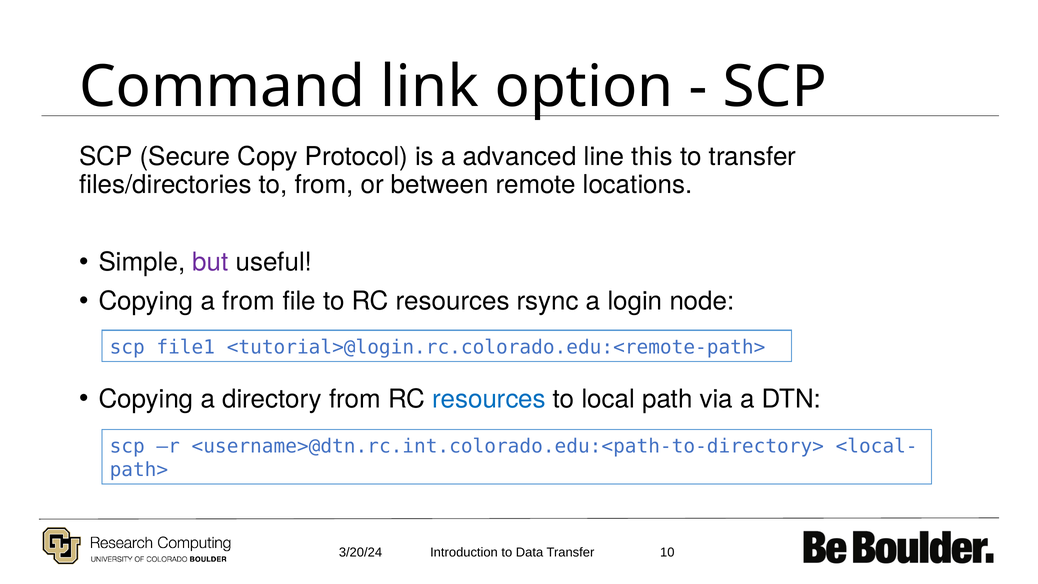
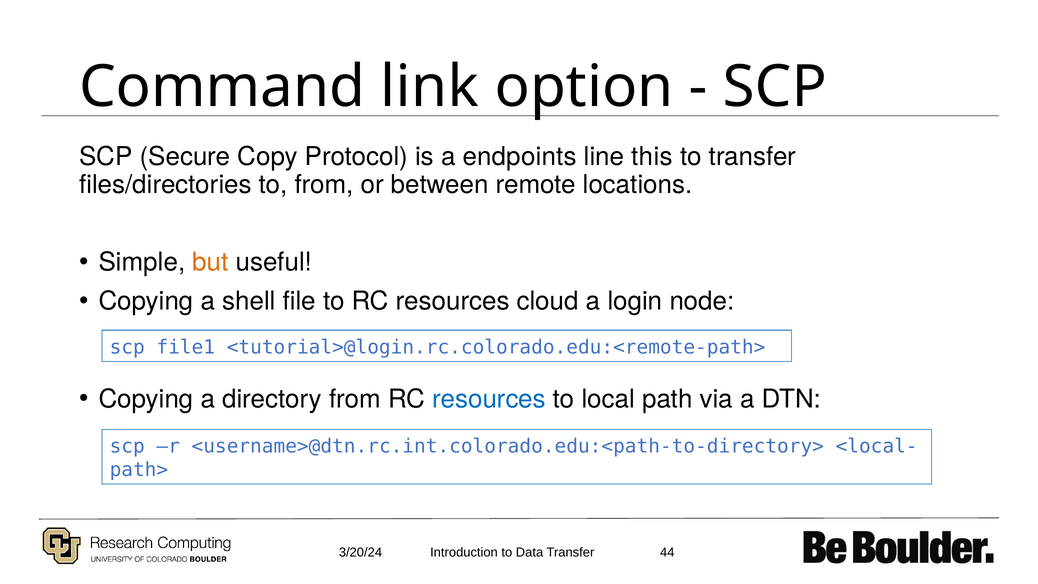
advanced: advanced -> endpoints (520, 157)
but colour: purple -> orange (210, 262)
a from: from -> shell (249, 301)
rsync: rsync -> cloud (548, 301)
10: 10 -> 44 (667, 552)
